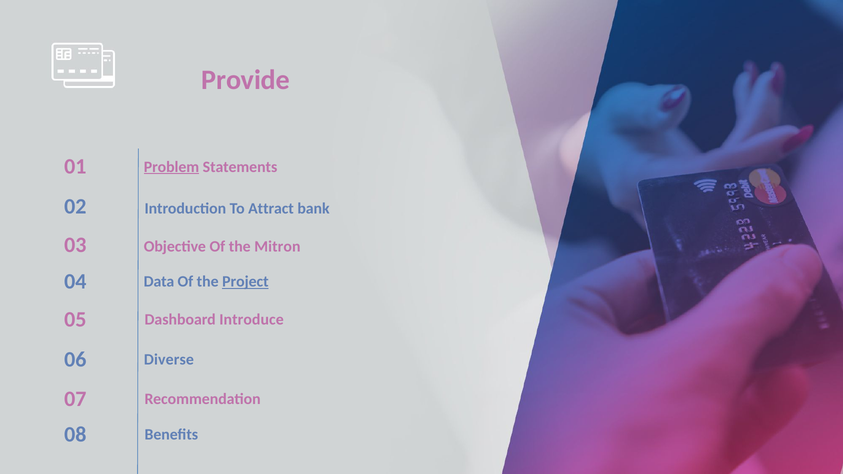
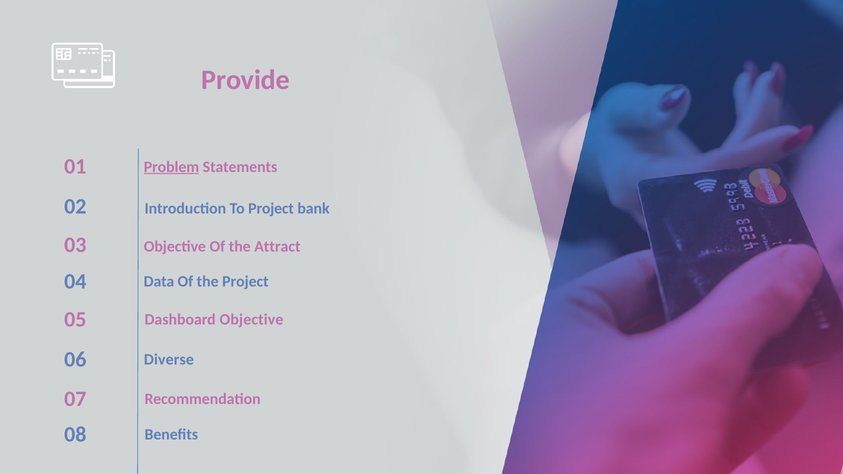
To Attract: Attract -> Project (271, 208)
Mitron: Mitron -> Attract (277, 247)
Project underline: present -> none (245, 282)
Dashboard Introduce: Introduce -> Objective (251, 320)
